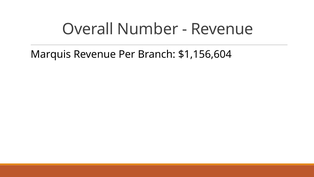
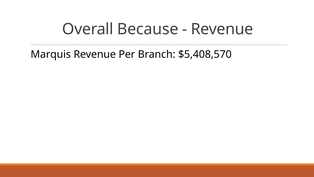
Number: Number -> Because (148, 29)
$1,156,604: $1,156,604 -> $5,408,570 (205, 54)
